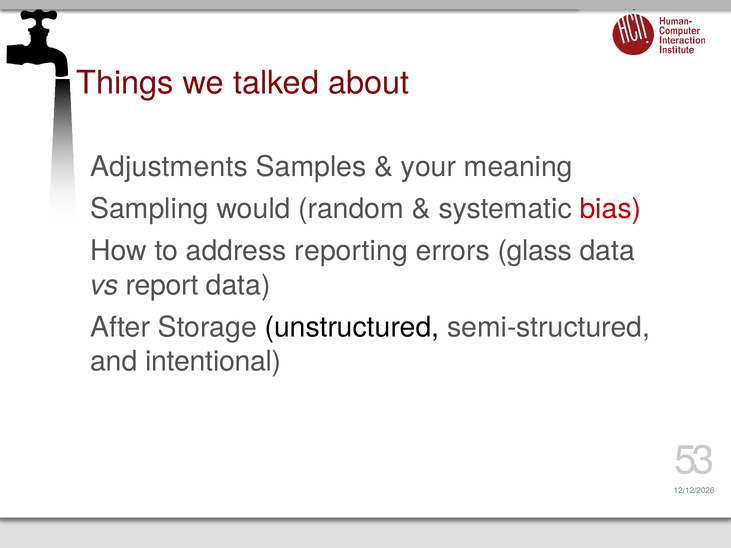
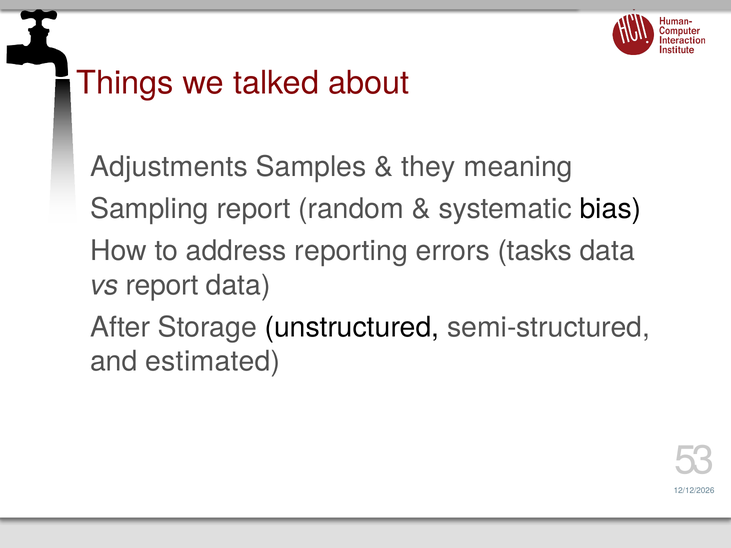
your: your -> they (428, 167)
Sampling would: would -> report (254, 209)
bias colour: red -> black (610, 209)
glass: glass -> tasks (535, 251)
intentional: intentional -> estimated (213, 362)
